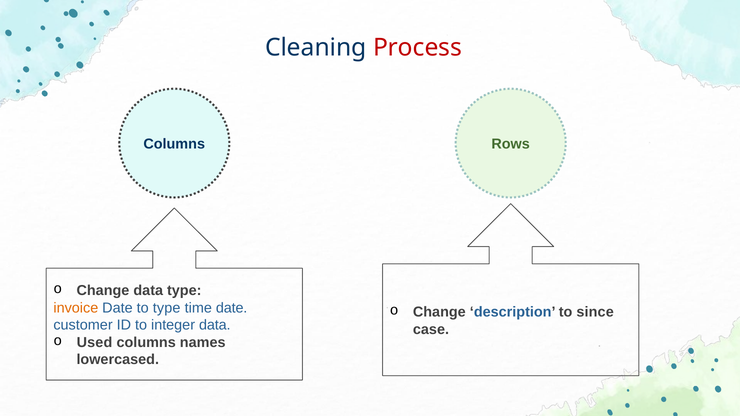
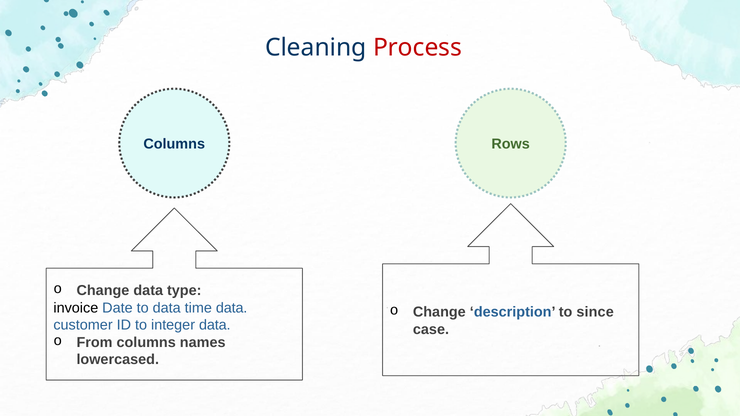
invoice colour: orange -> black (76, 308)
to type: type -> data (167, 308)
time date: date -> data (232, 308)
Used: Used -> From (95, 343)
